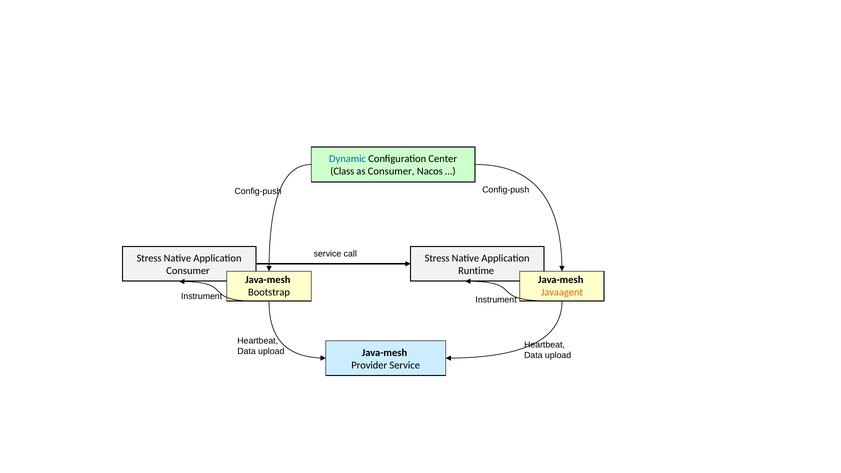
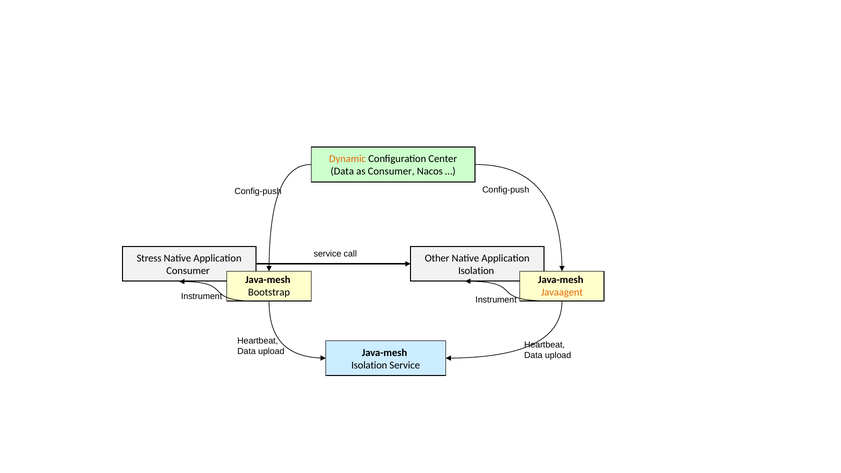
Dynamic colour: blue -> orange (348, 159)
Class: Class -> Data (342, 172)
Stress: Stress -> Other (437, 258)
Runtime: Runtime -> Isolation (476, 271)
Provider: Provider -> Isolation (369, 365)
